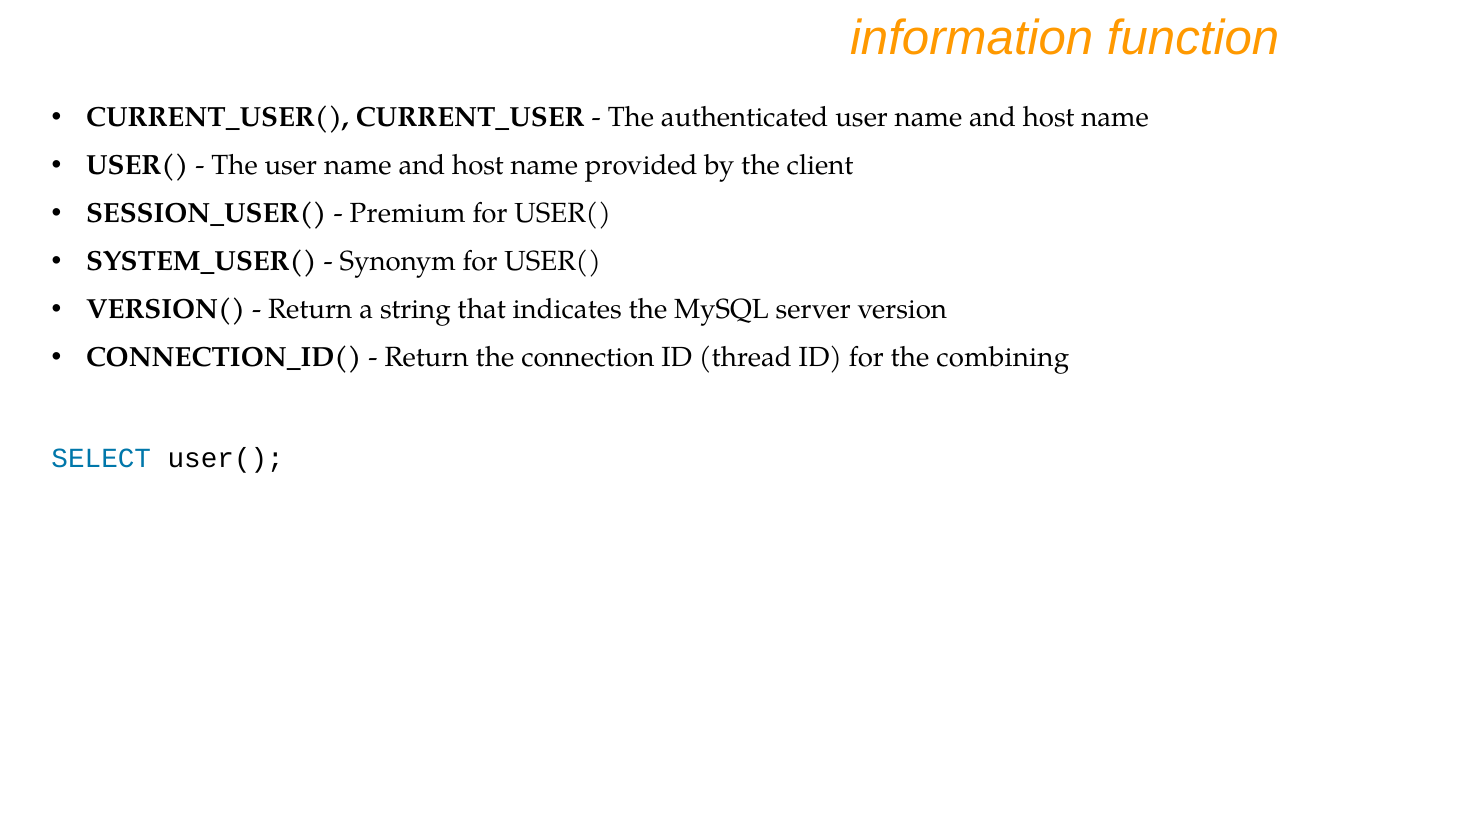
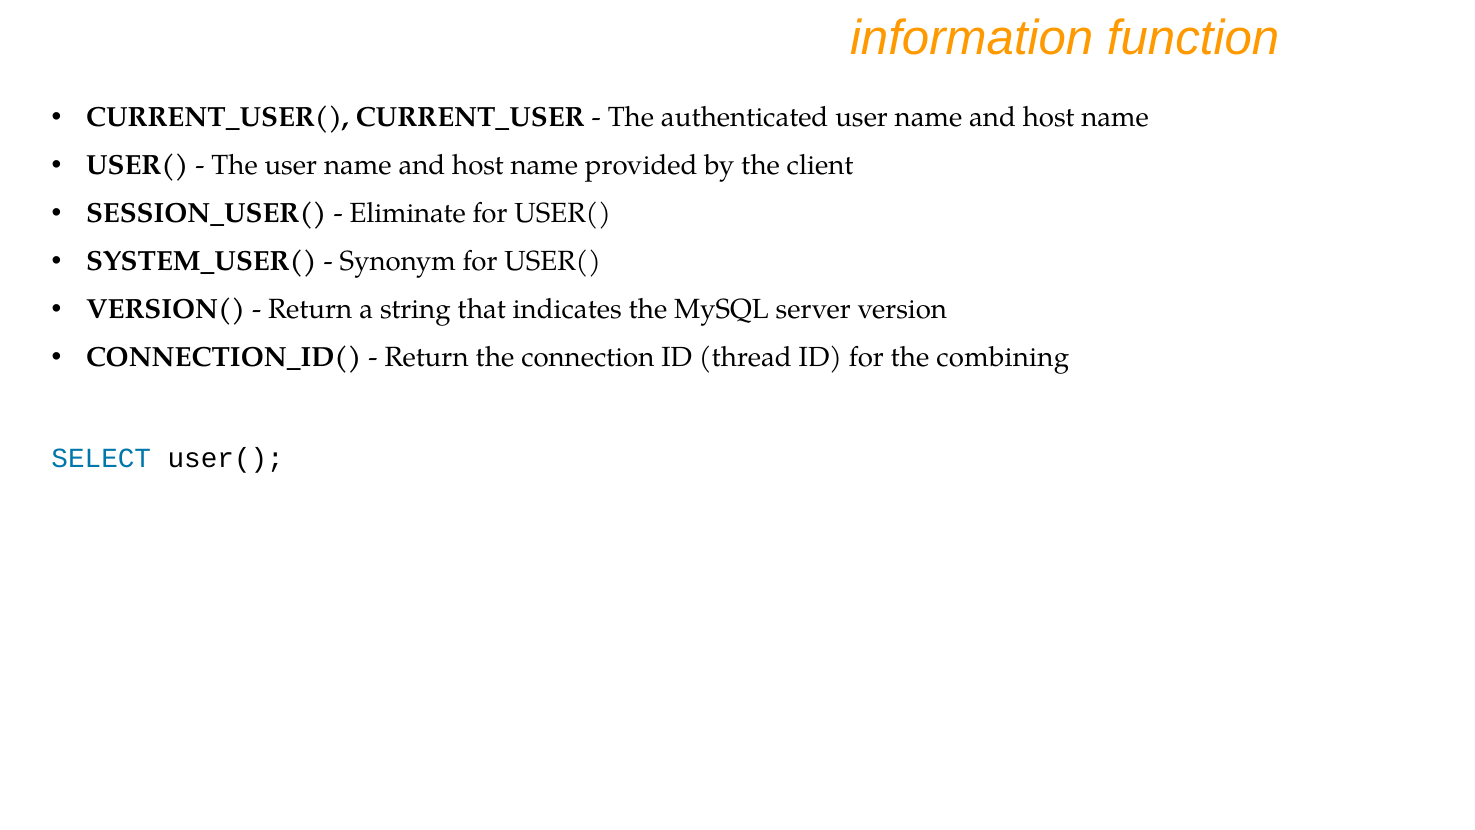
Premium: Premium -> Eliminate (408, 214)
